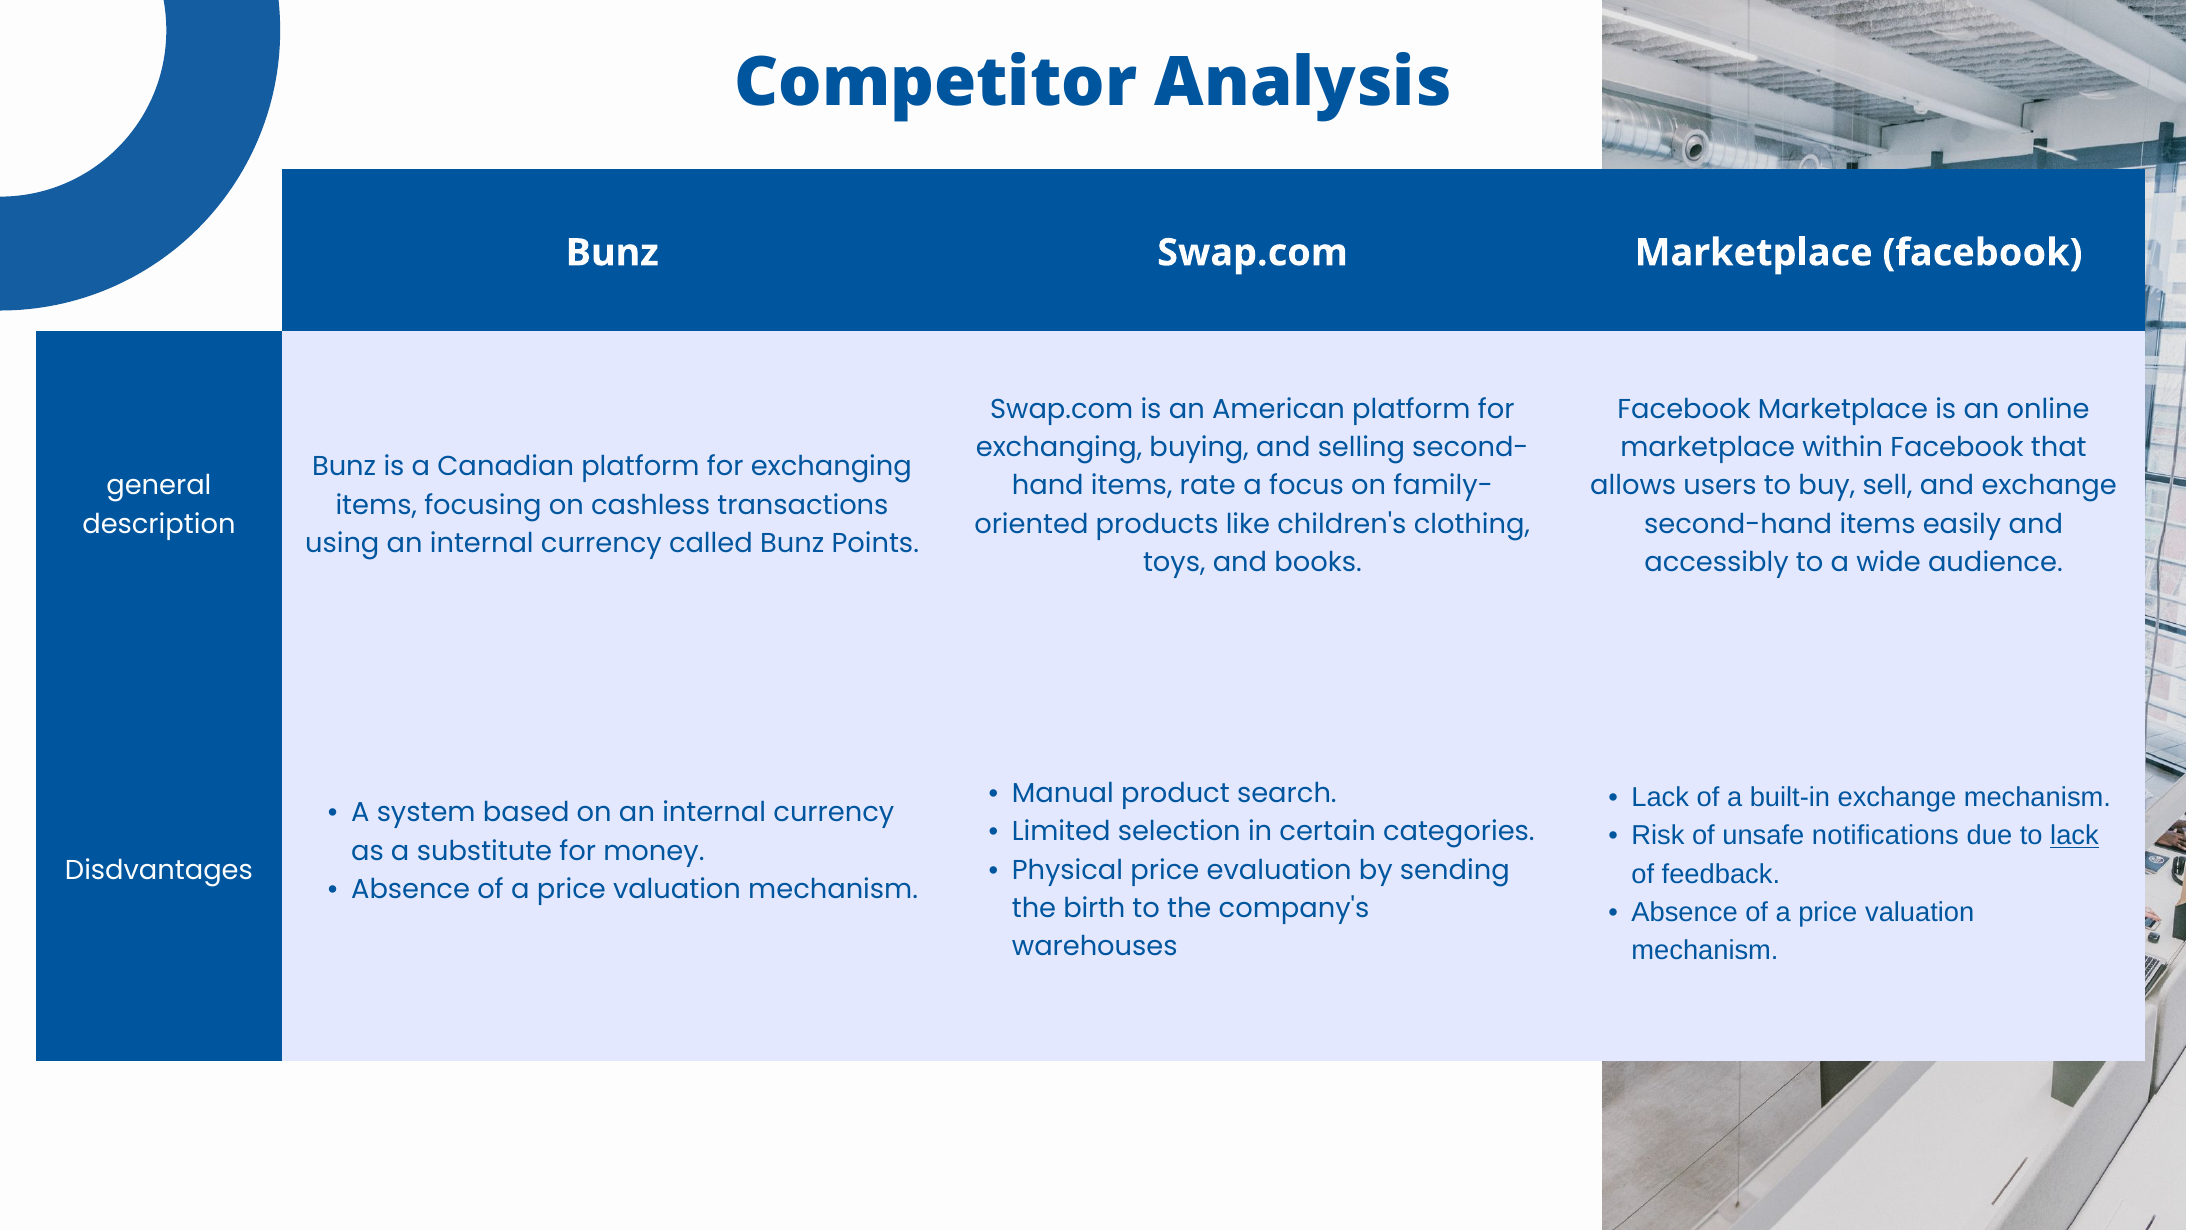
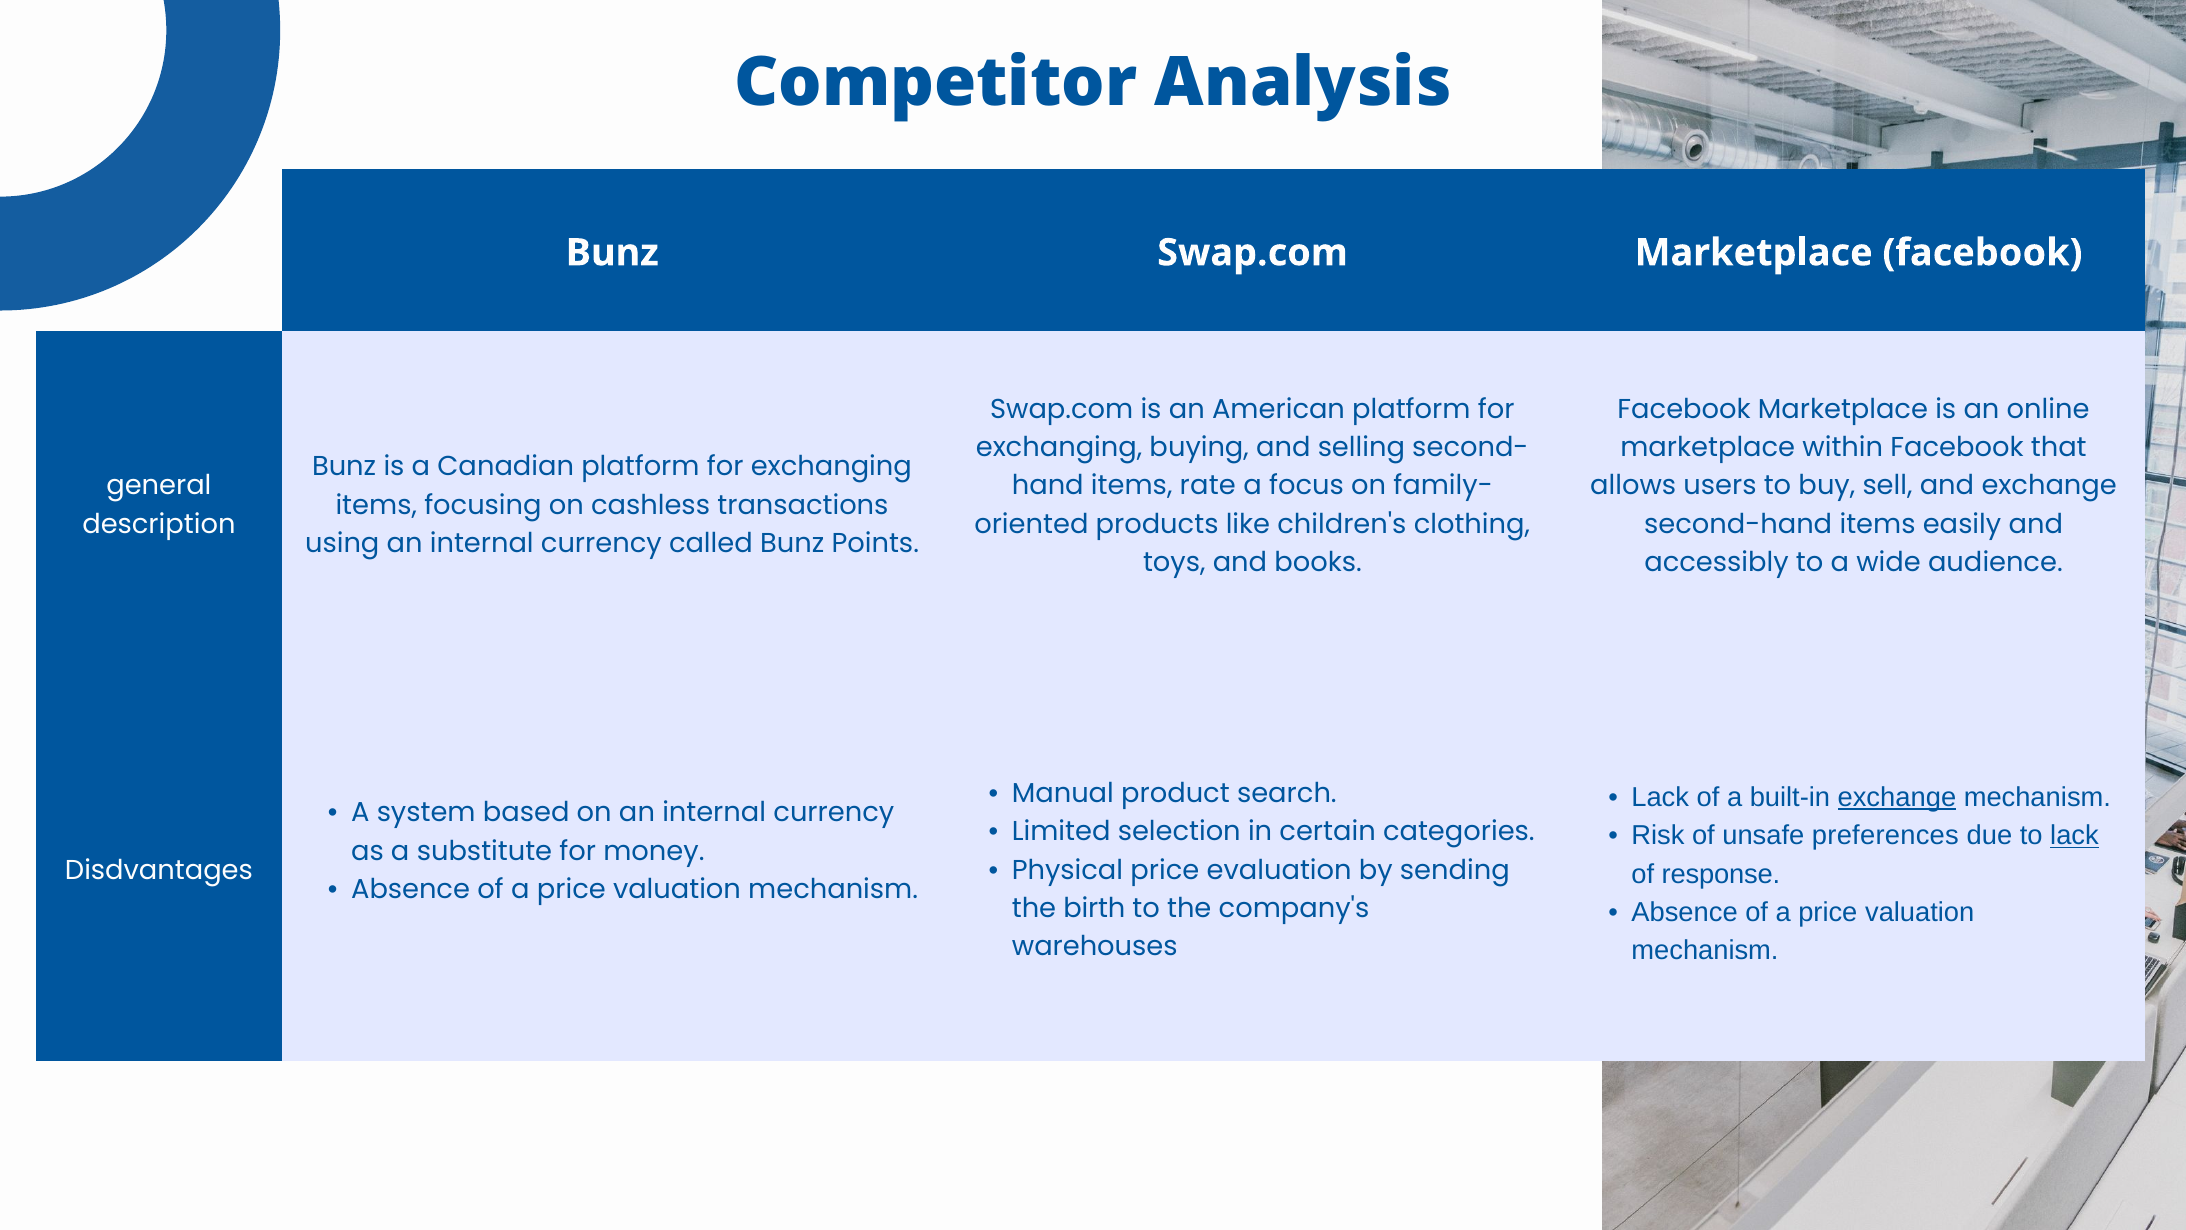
exchange underline: none -> present (1897, 797)
notifications: notifications -> preferences (1885, 835)
feedback: feedback -> response (1721, 874)
